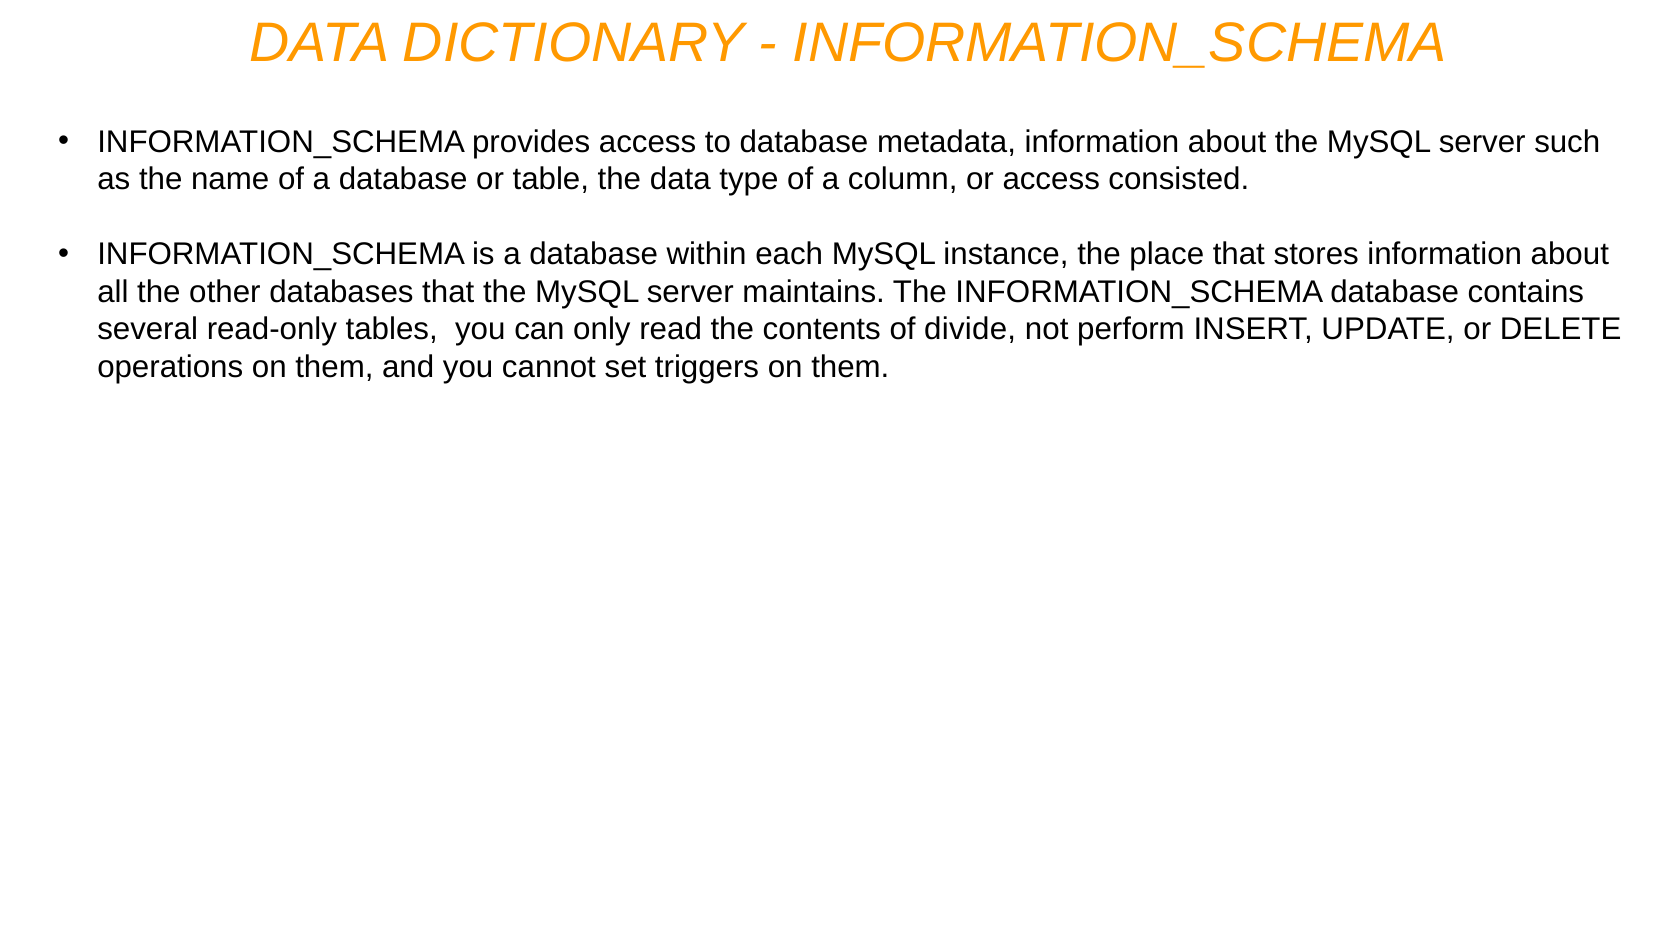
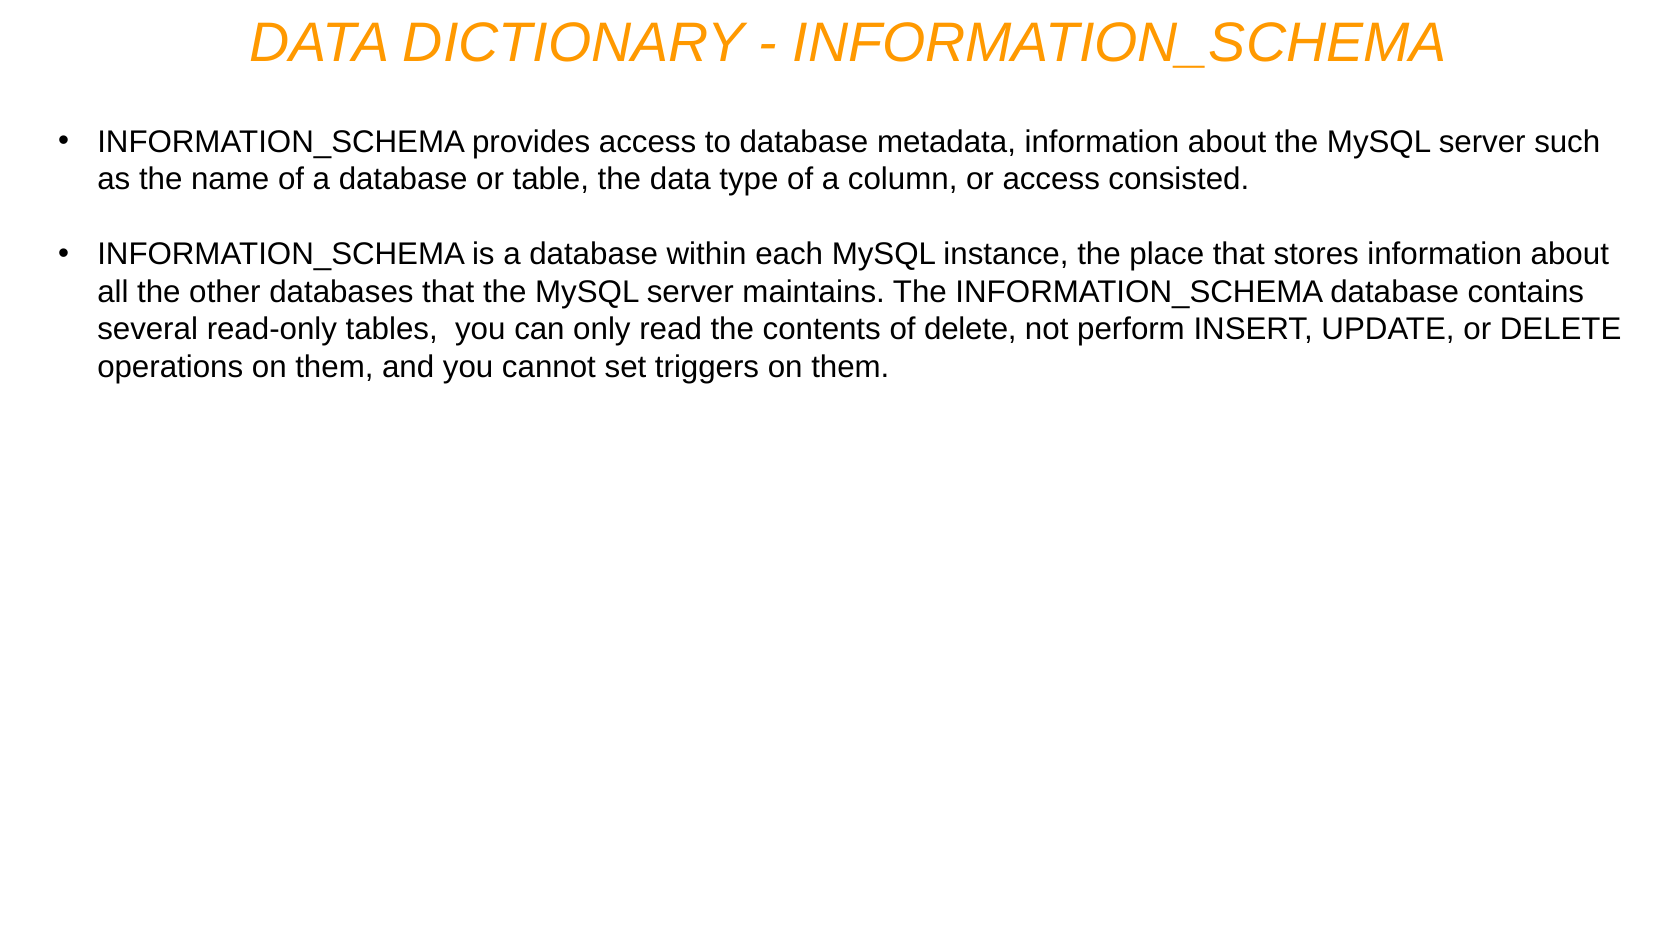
of divide: divide -> delete (970, 330)
